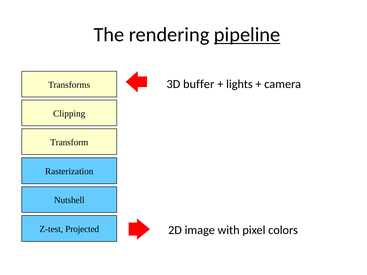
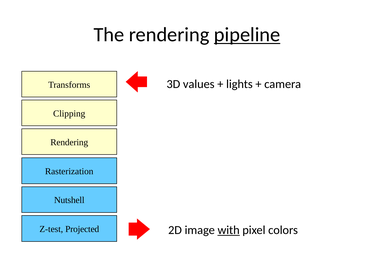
buffer: buffer -> values (199, 84)
Transform: Transform -> Rendering (69, 142)
with underline: none -> present (229, 230)
